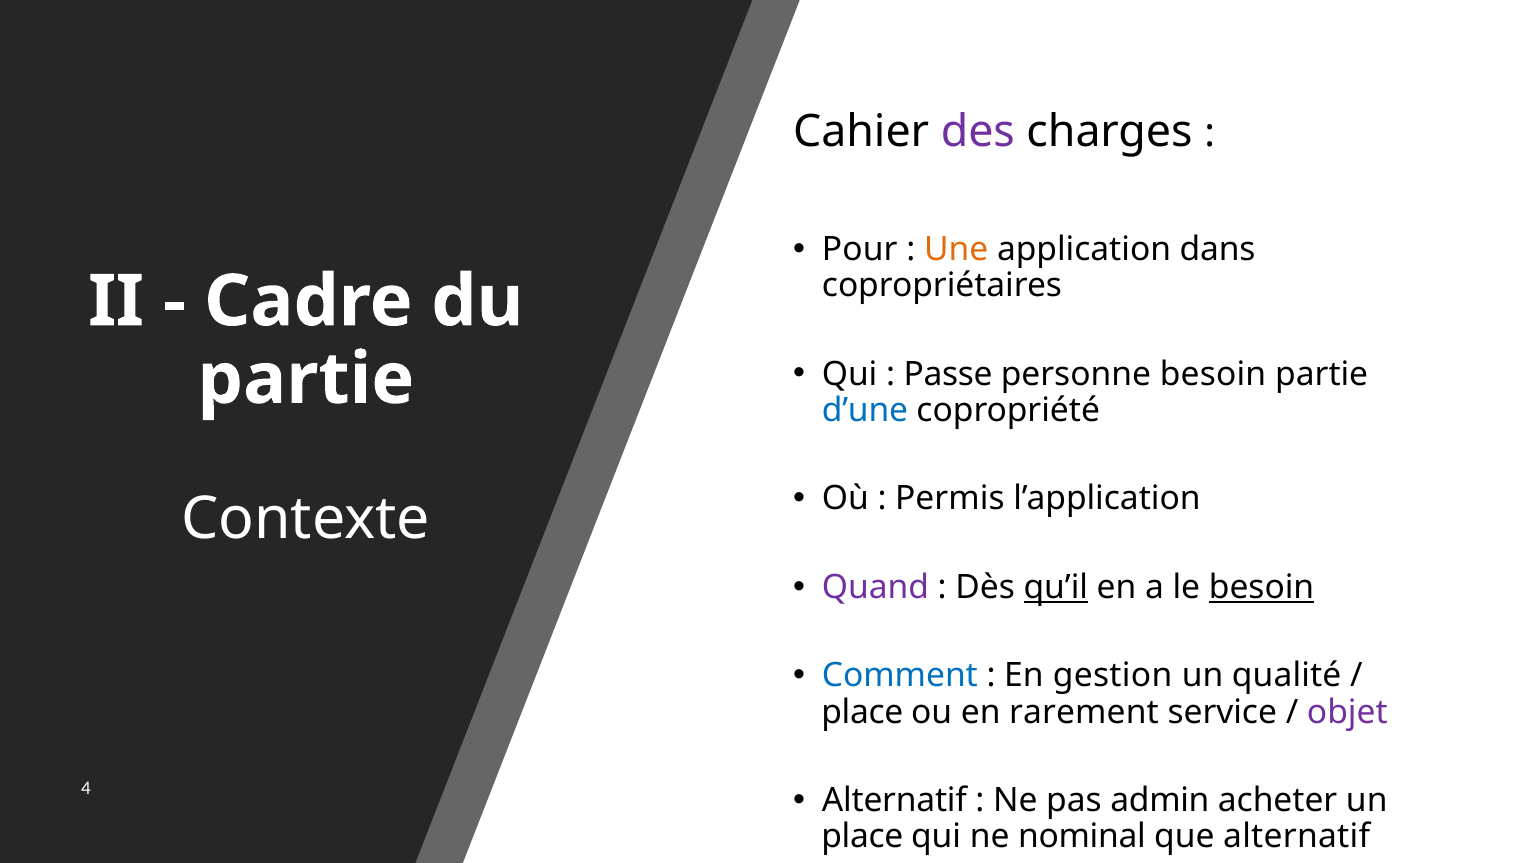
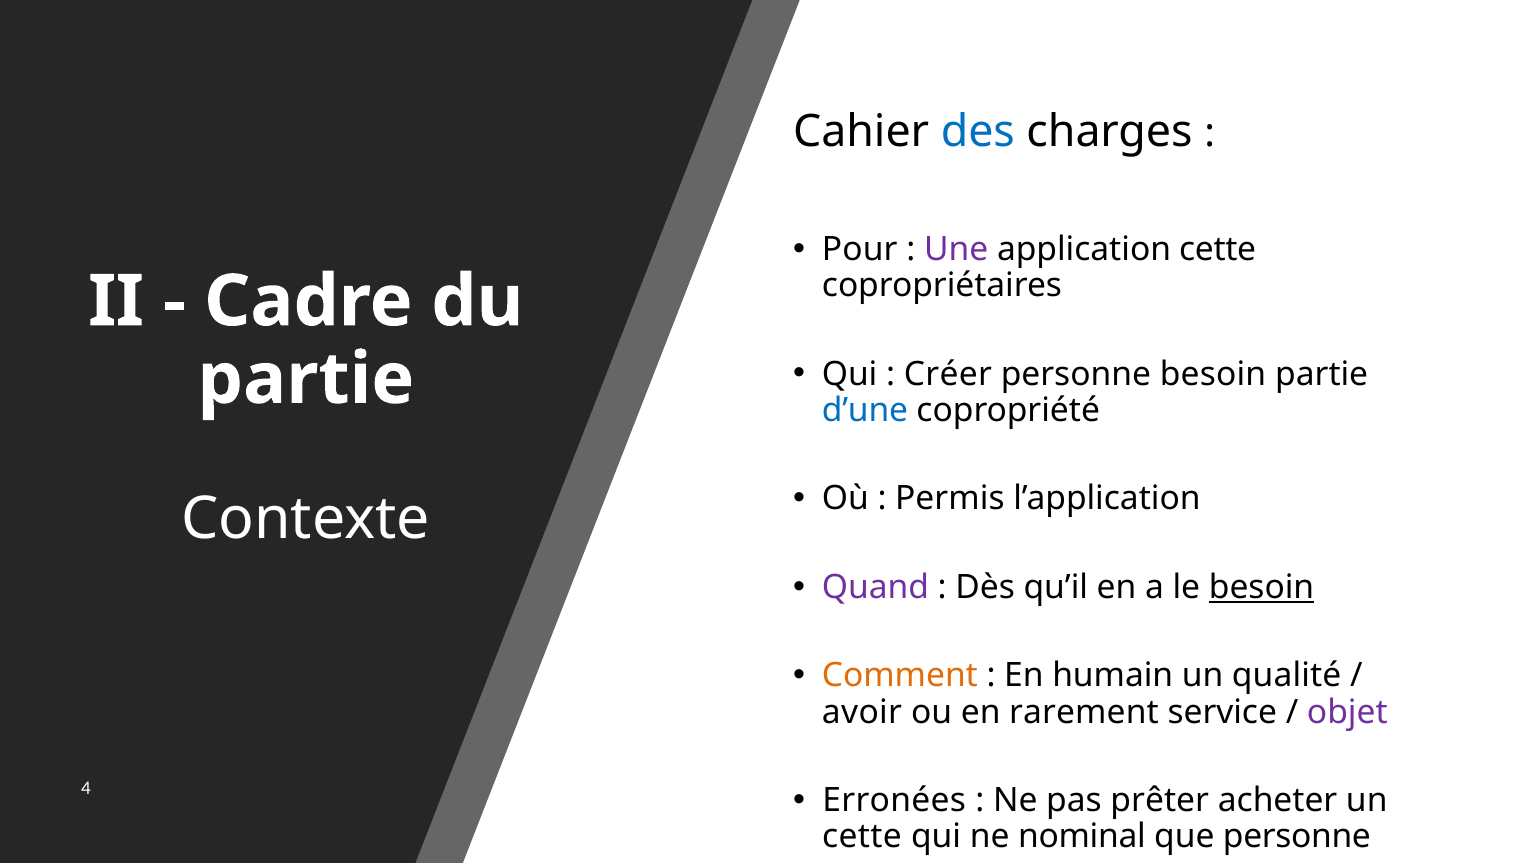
des colour: purple -> blue (978, 132)
Une colour: orange -> purple (956, 249)
application dans: dans -> cette (1218, 249)
Passe: Passe -> Créer (948, 374)
qu’il underline: present -> none (1056, 587)
Comment colour: blue -> orange (900, 676)
gestion: gestion -> humain (1113, 676)
place: place -> avoir (862, 712)
Alternatif: Alternatif -> Erronées (894, 800)
admin: admin -> prêter (1160, 800)
place: place -> cette (862, 837)
que alternatif: alternatif -> personne (1297, 837)
